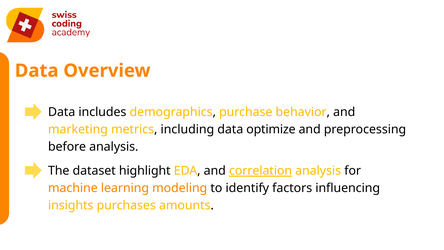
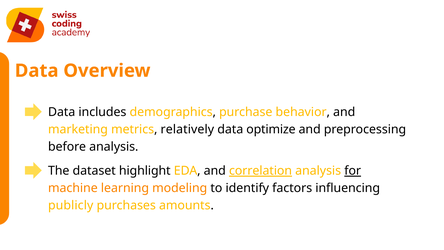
including: including -> relatively (187, 129)
for underline: none -> present (353, 171)
insights: insights -> publicly (71, 205)
